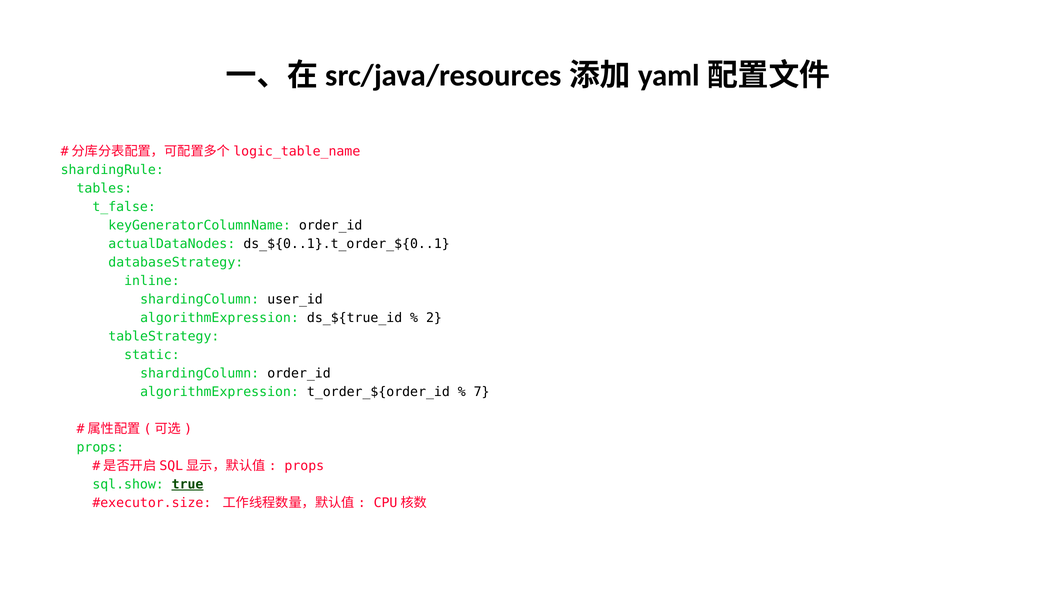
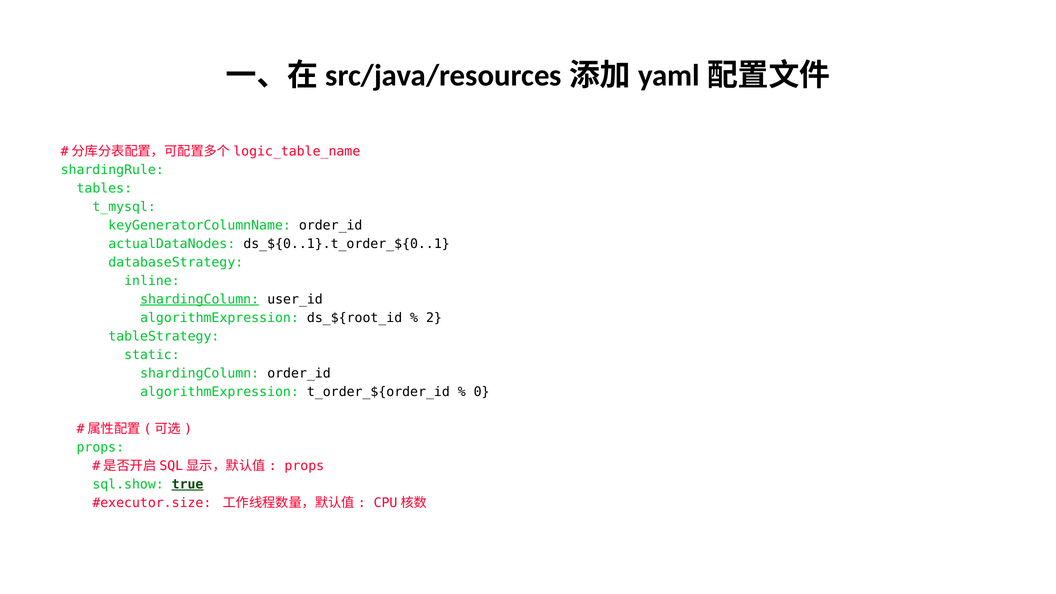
t_false: t_false -> t_mysql (124, 207)
shardingColumn underline: none -> present (200, 299)
ds_${true_id: ds_${true_id -> ds_${root_id (355, 318)
7: 7 -> 0 (482, 392)
